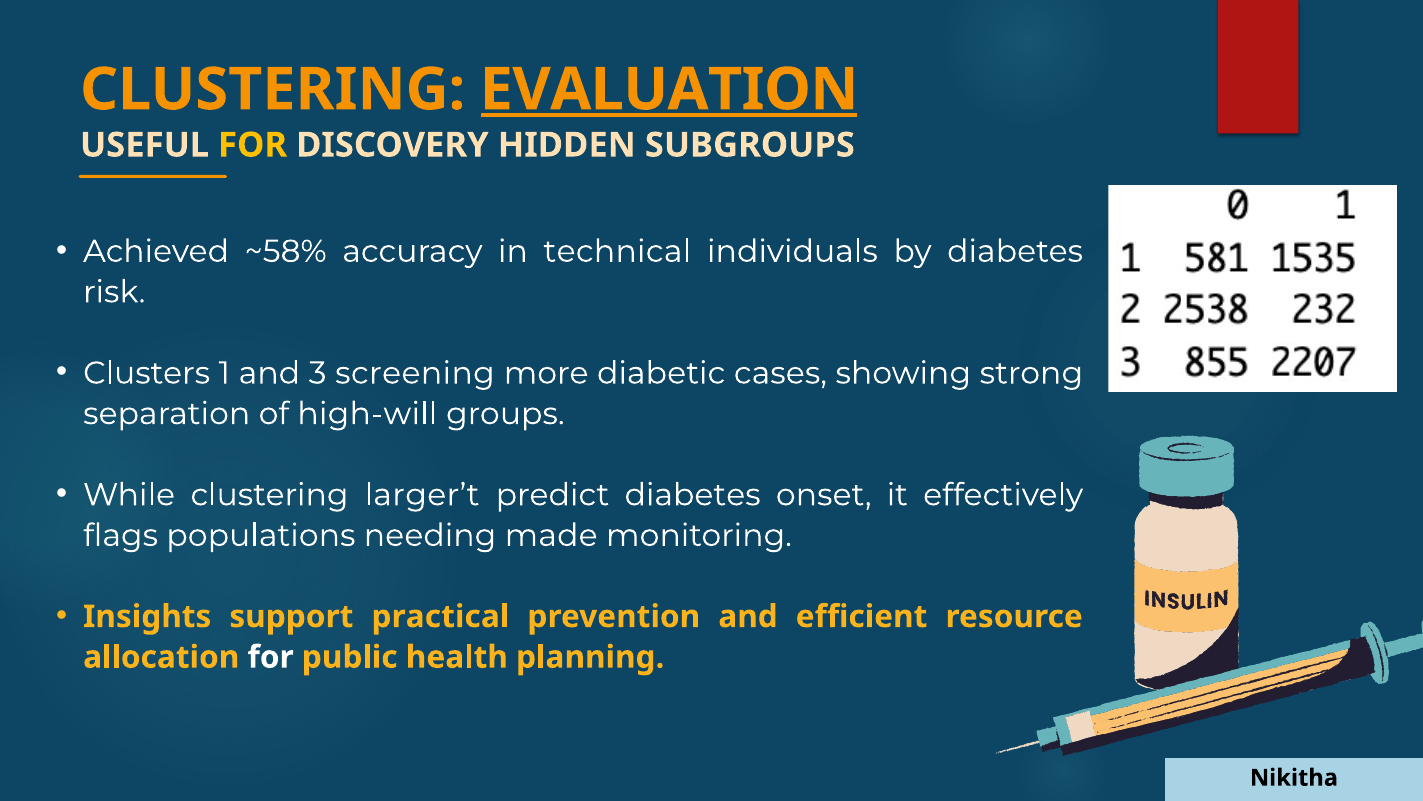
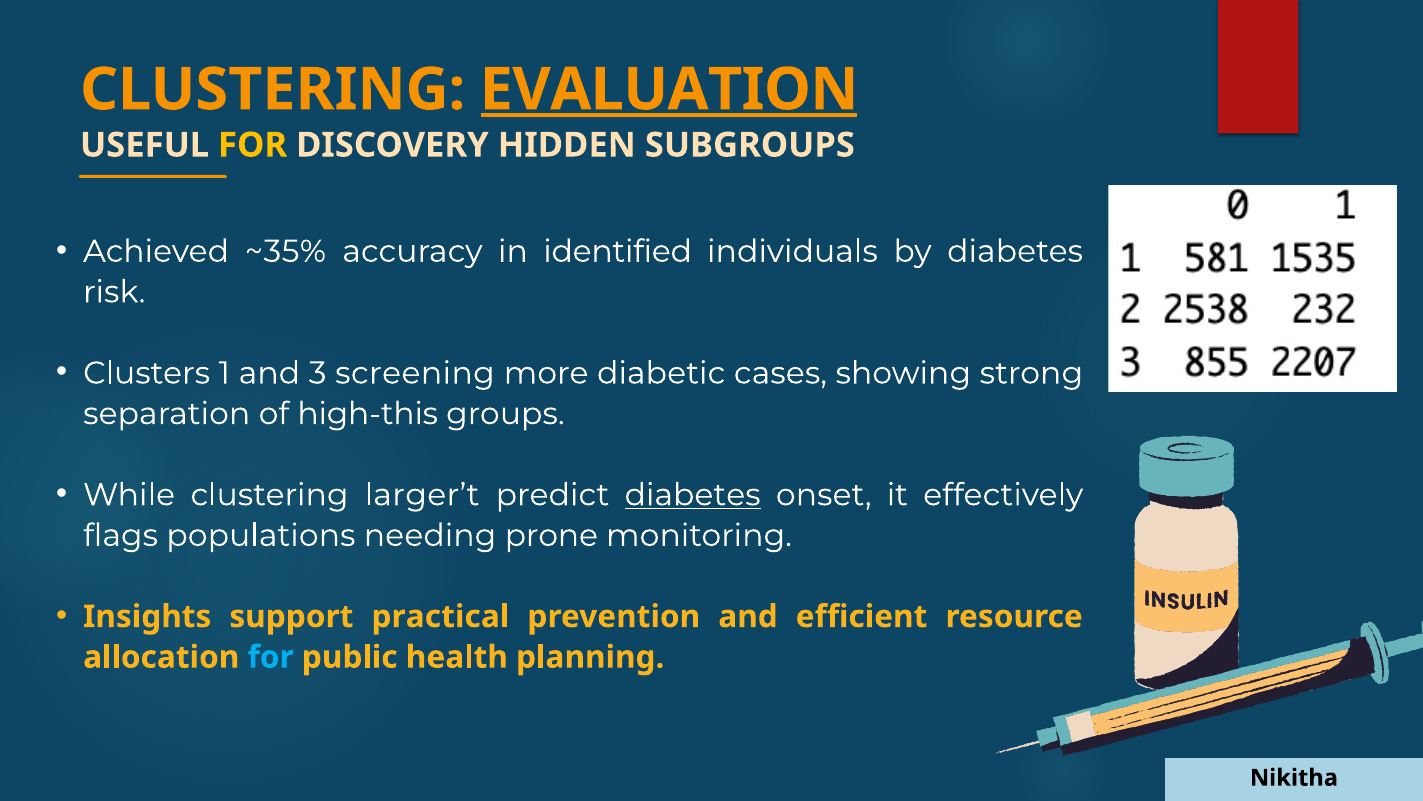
~58%: ~58% -> ~35% (285, 251)
technical: technical -> identified (618, 251)
high-will: high-will -> high-this (368, 413)
diabetes underline: none -> present (693, 495)
made: made -> prone (551, 535)
for colour: white -> light blue (271, 657)
